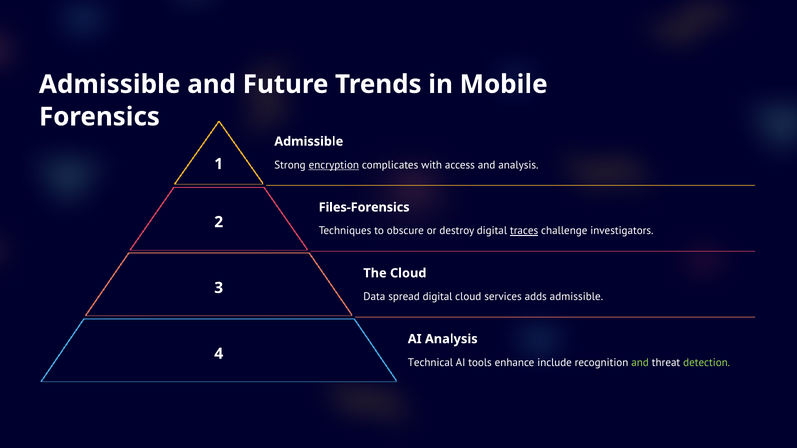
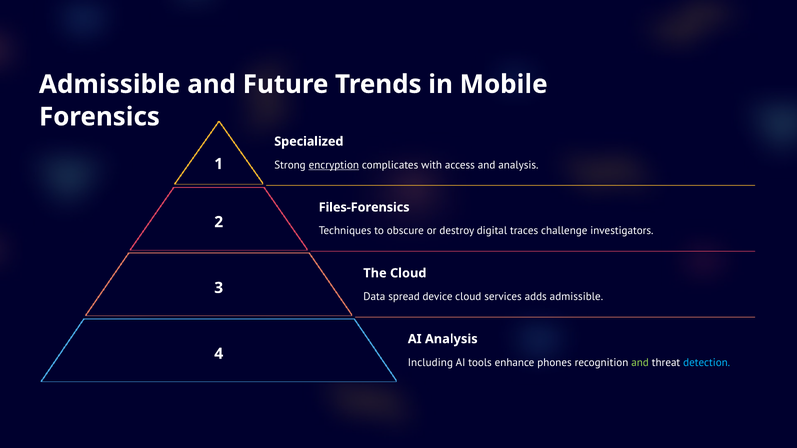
Admissible: Admissible -> Specialized (309, 142)
traces underline: present -> none (524, 231)
spread digital: digital -> device (438, 297)
Technical: Technical -> Including (430, 363)
include: include -> phones (555, 363)
detection colour: light green -> light blue (707, 363)
